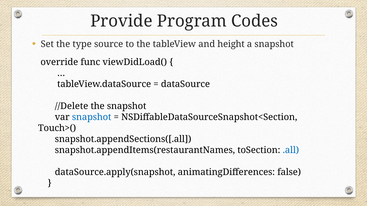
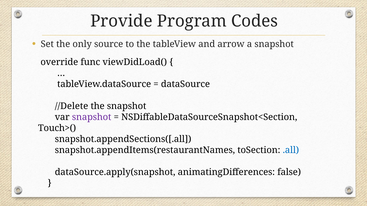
type: type -> only (82, 44)
height: height -> arrow (231, 44)
snapshot colour: blue -> purple (92, 117)
